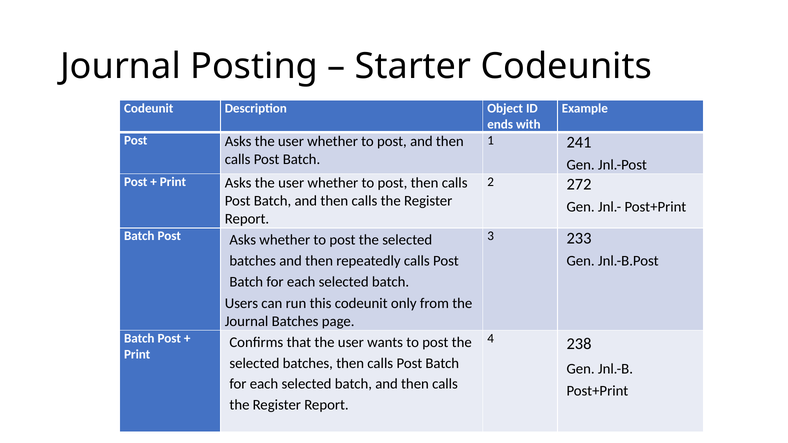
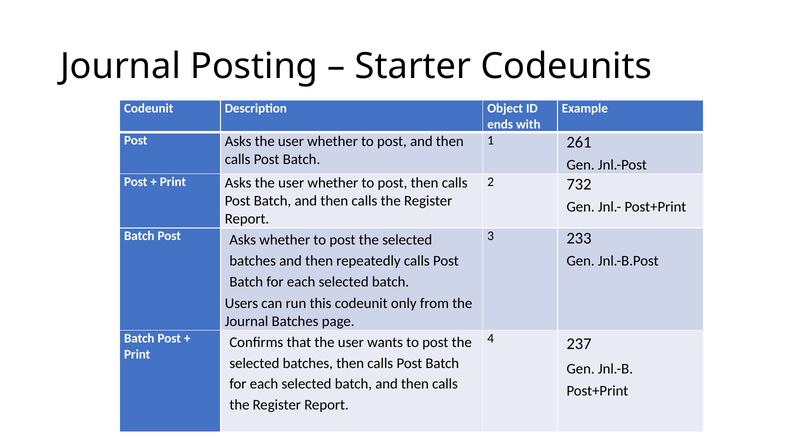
241: 241 -> 261 (579, 143)
272: 272 -> 732 (579, 184)
238: 238 -> 237 (579, 344)
